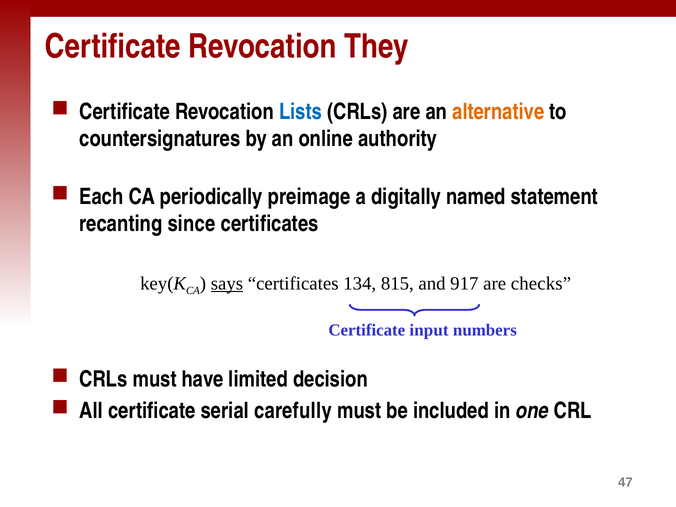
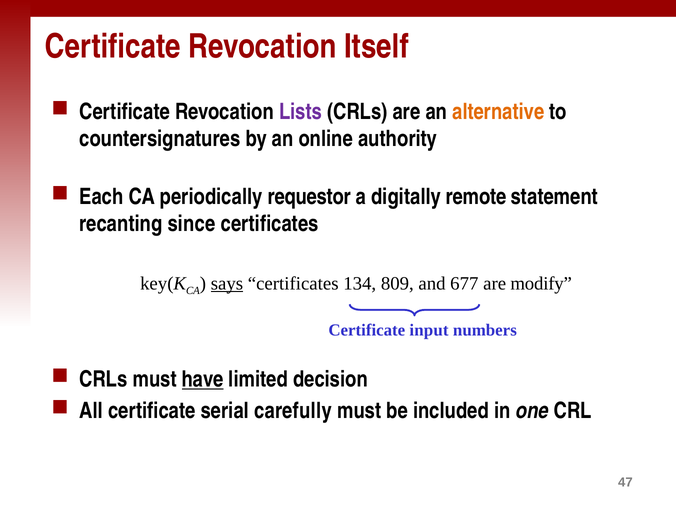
They: They -> Itself (377, 46)
Lists colour: blue -> purple (300, 112)
preimage: preimage -> requestor (309, 197)
named: named -> remote (476, 197)
815: 815 -> 809 (397, 284)
917: 917 -> 677 (464, 284)
checks: checks -> modify (541, 284)
have underline: none -> present (203, 379)
